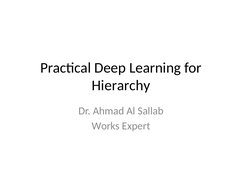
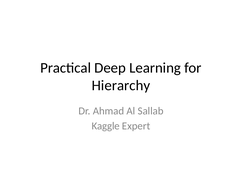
Works: Works -> Kaggle (106, 126)
